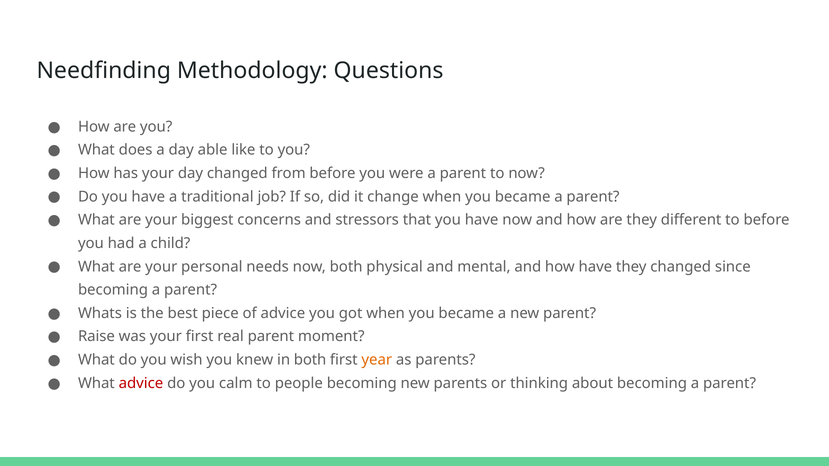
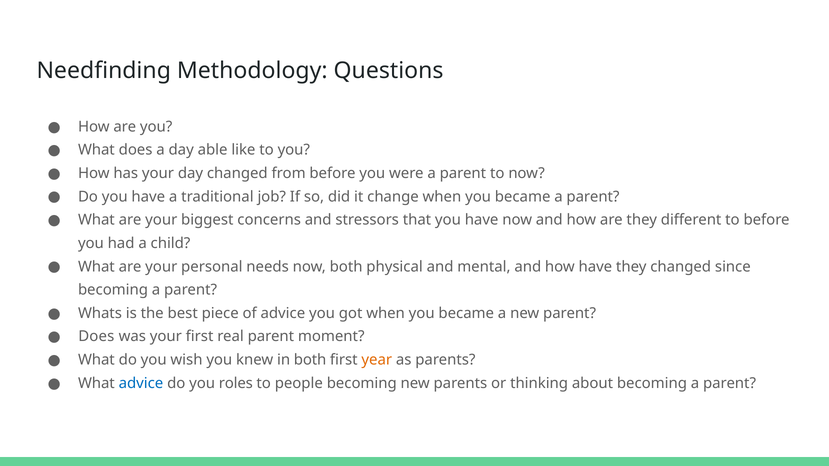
Raise: Raise -> Does (96, 337)
advice colour: red -> blue (141, 383)
calm: calm -> roles (236, 383)
